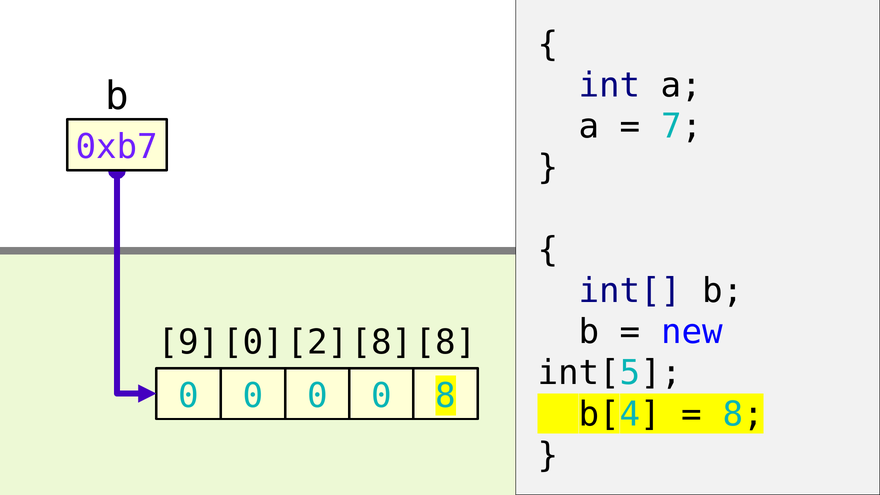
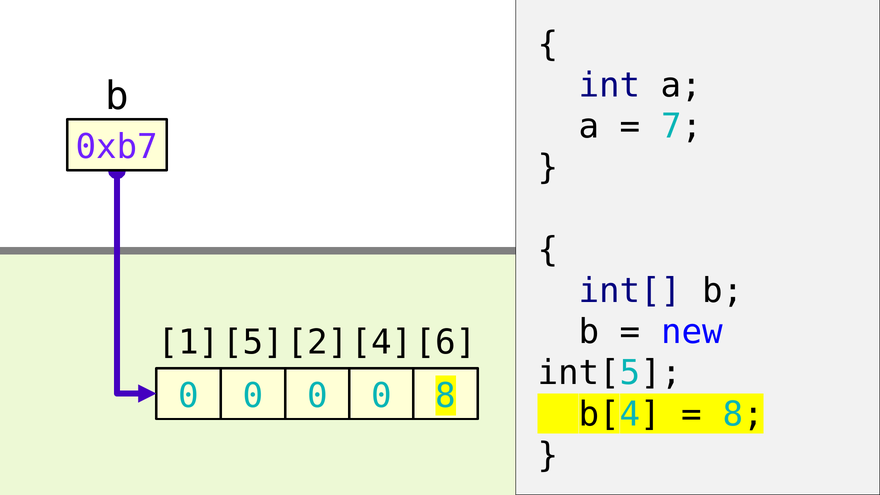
9: 9 -> 1 (189, 343)
0: 0 -> 5 (253, 343)
8: 8 -> 4 (382, 343)
8: 8 -> 6 (446, 343)
